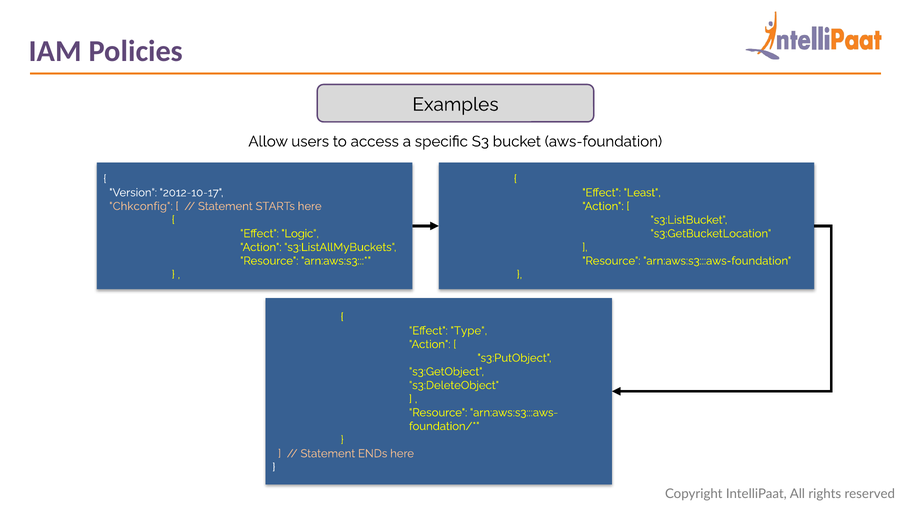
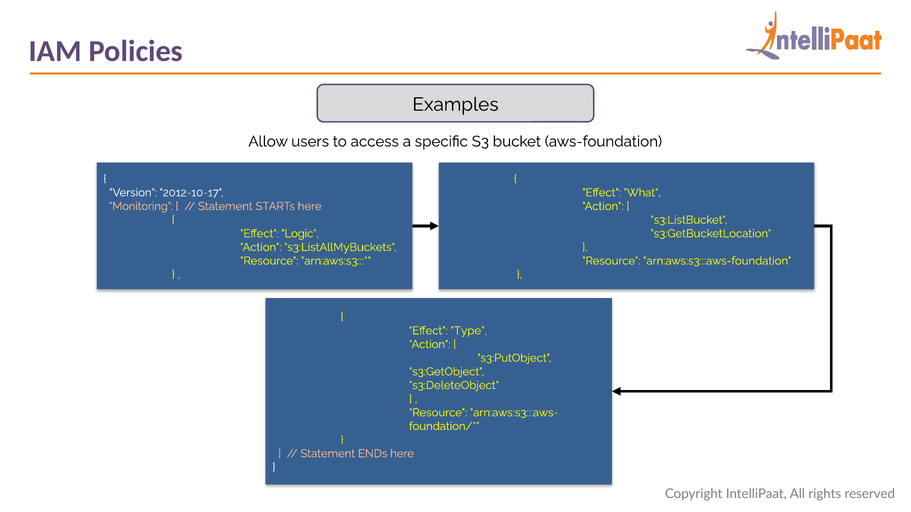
Least: Least -> What (642, 193)
Chkconfig: Chkconfig -> Monitoring (141, 206)
